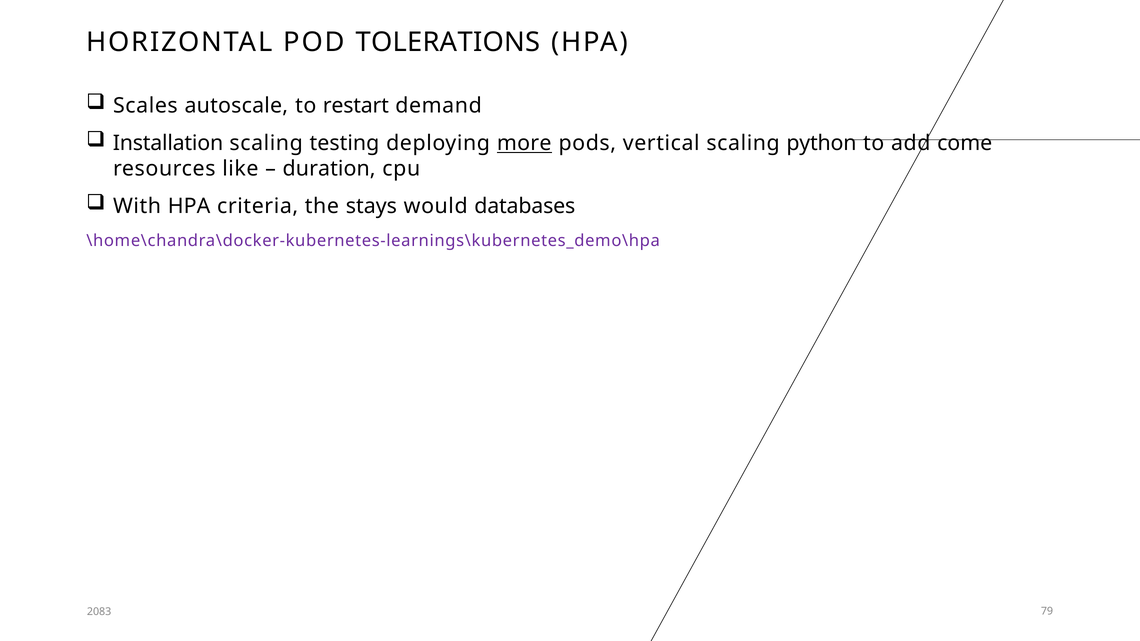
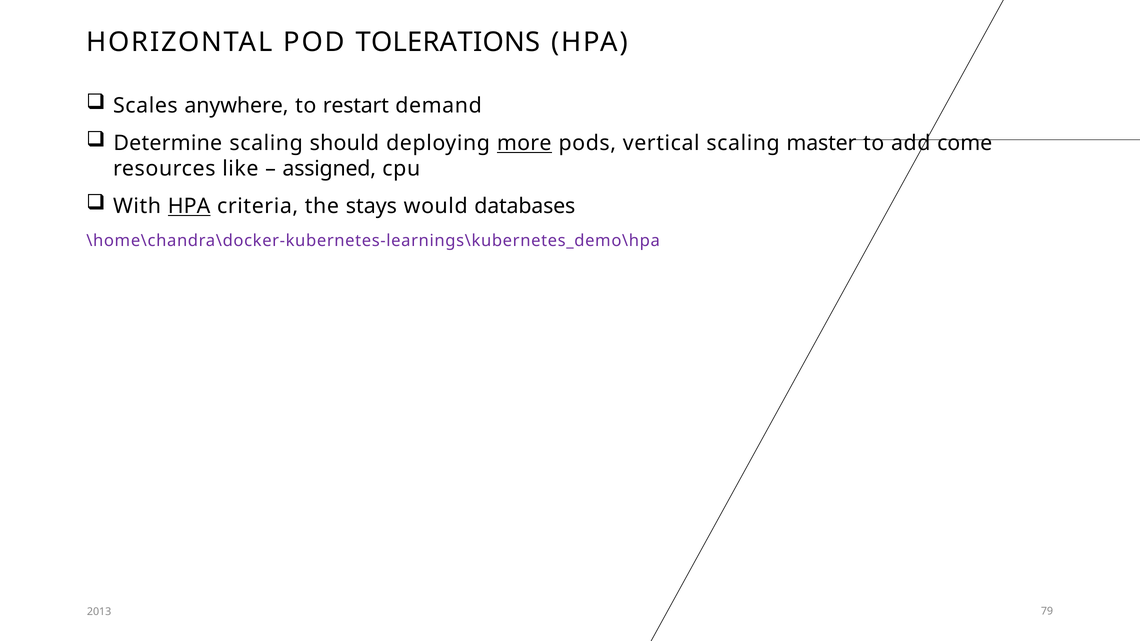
autoscale: autoscale -> anywhere (236, 106)
Installation: Installation -> Determine (168, 143)
testing: testing -> should (344, 143)
python: python -> master (821, 143)
duration: duration -> assigned (329, 169)
HPA underline: none -> present (189, 206)
2083: 2083 -> 2013 (99, 612)
